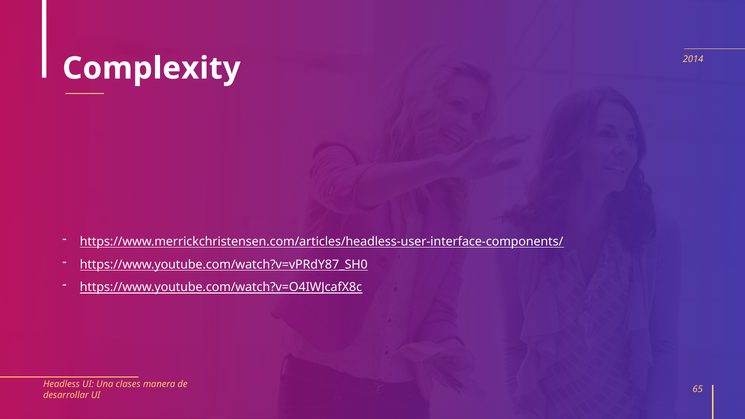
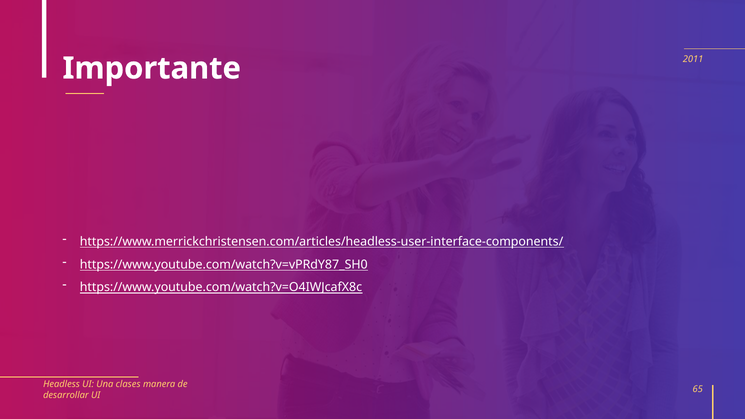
2014: 2014 -> 2011 (693, 59)
Complexity: Complexity -> Importante (152, 68)
